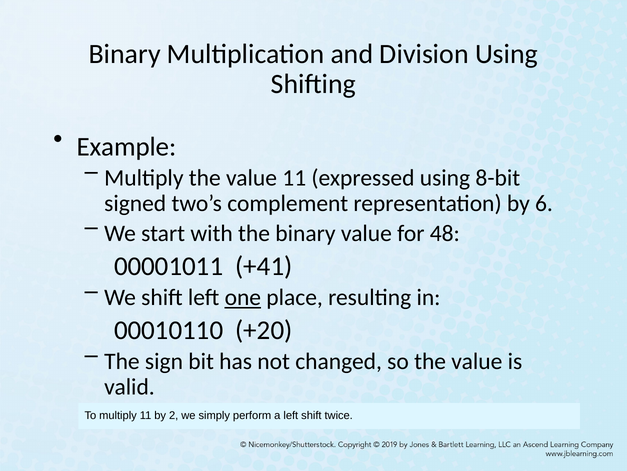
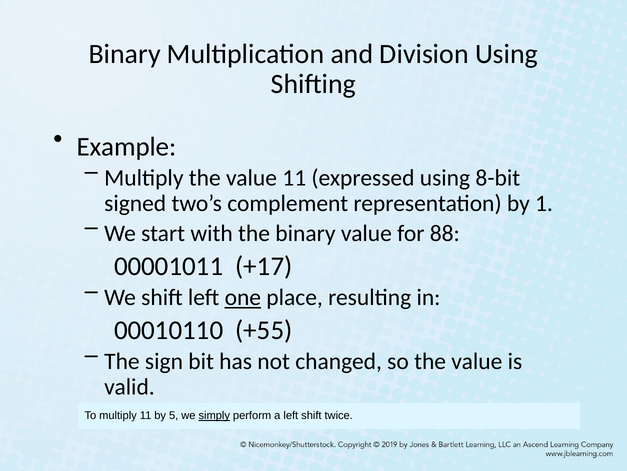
6: 6 -> 1 (544, 203)
48: 48 -> 88 (445, 233)
+41: +41 -> +17 (264, 266)
+20: +20 -> +55 (264, 330)
2: 2 -> 5 (174, 415)
simply underline: none -> present (214, 415)
